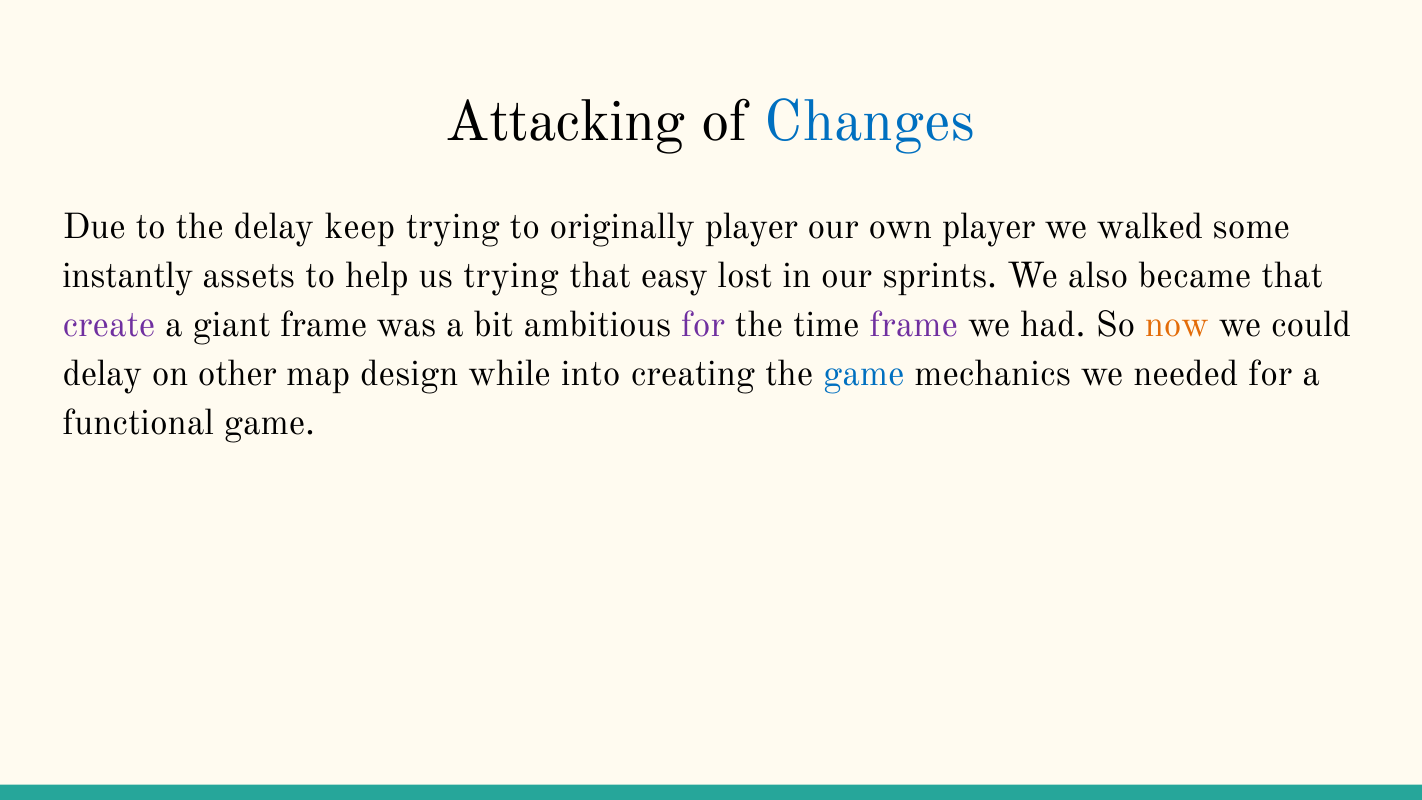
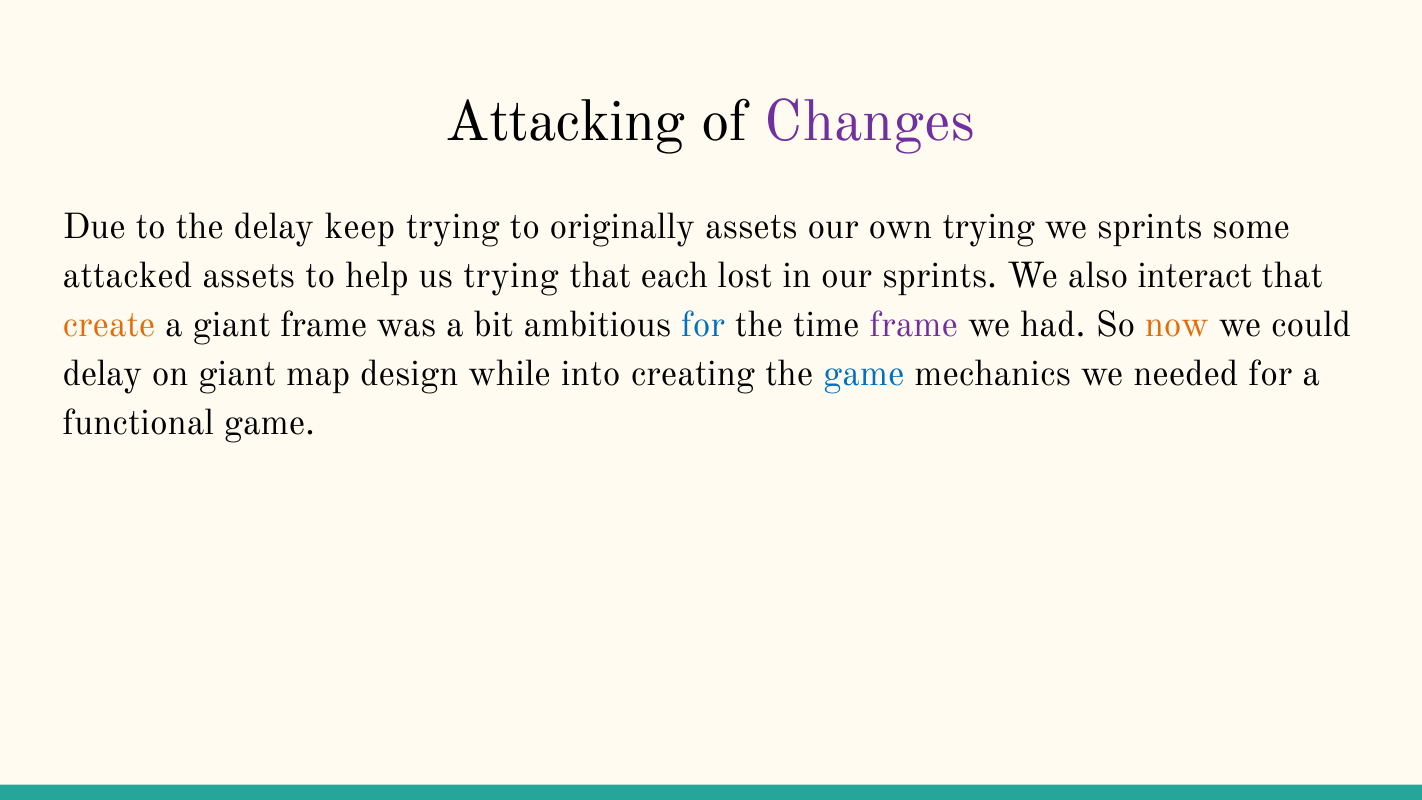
Changes colour: blue -> purple (870, 122)
originally player: player -> assets (751, 227)
own player: player -> trying (989, 227)
we walked: walked -> sprints (1150, 227)
instantly: instantly -> attacked (128, 276)
easy: easy -> each (674, 276)
became: became -> interact (1195, 276)
create colour: purple -> orange (109, 325)
for colour: purple -> blue (703, 325)
on other: other -> giant (237, 374)
